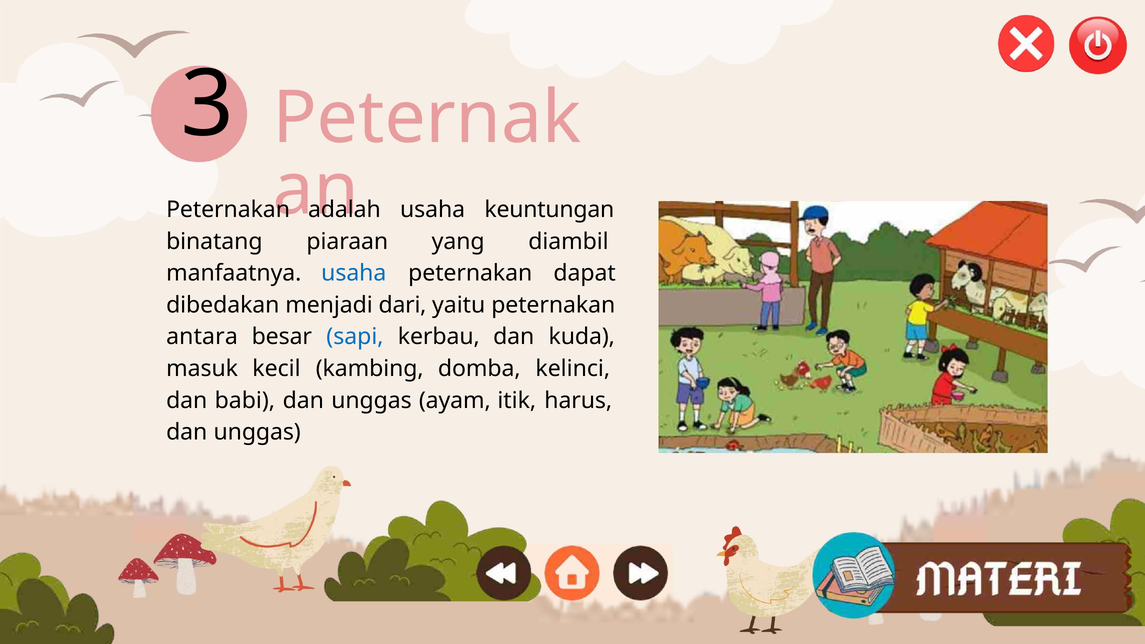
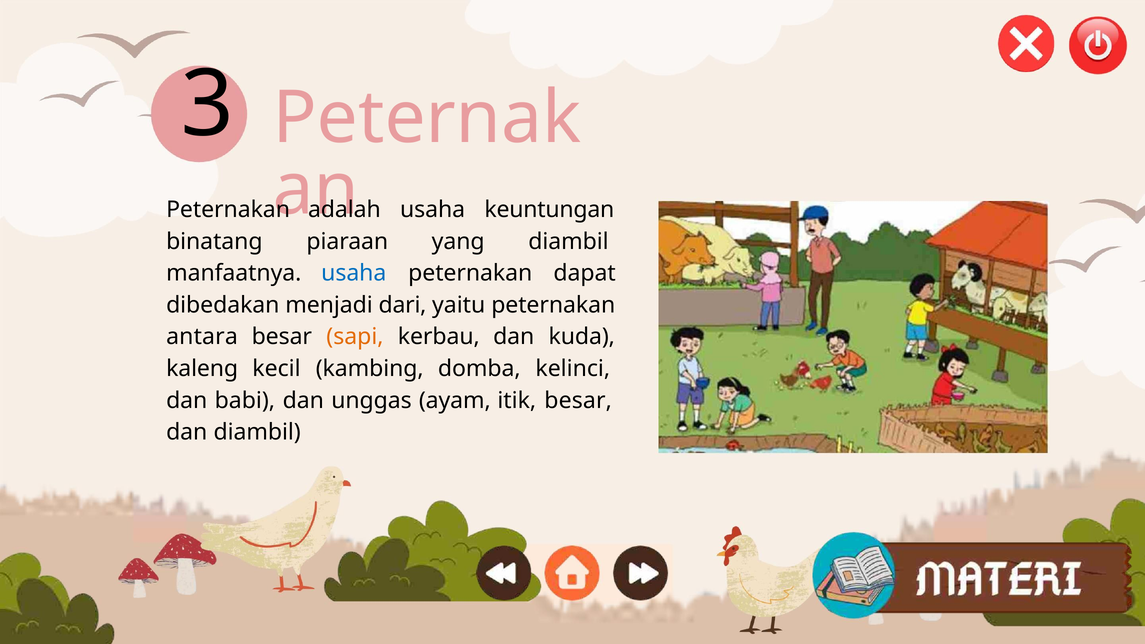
sapi colour: blue -> orange (355, 337)
masuk: masuk -> kaleng (202, 368)
itik harus: harus -> besar (578, 401)
unggas: unggas -> diambil (257, 432)
